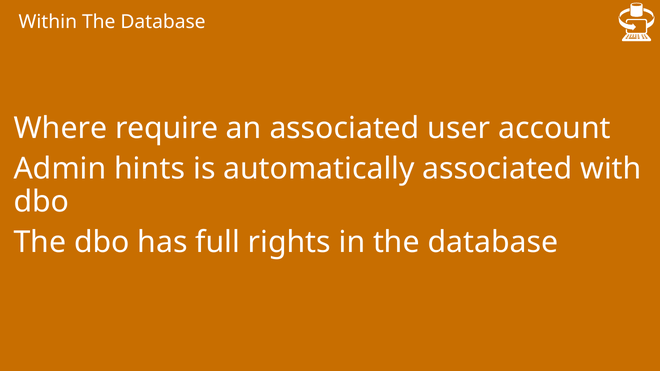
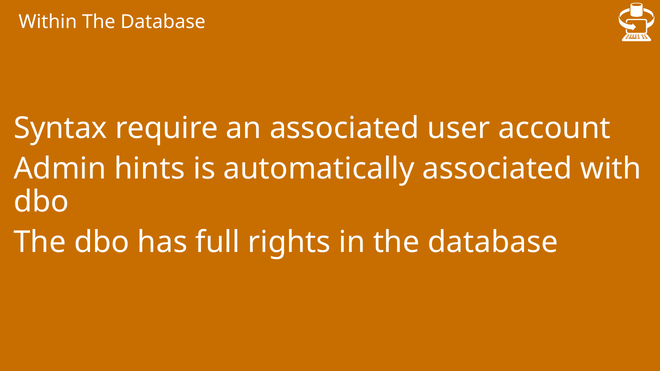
Where: Where -> Syntax (61, 128)
